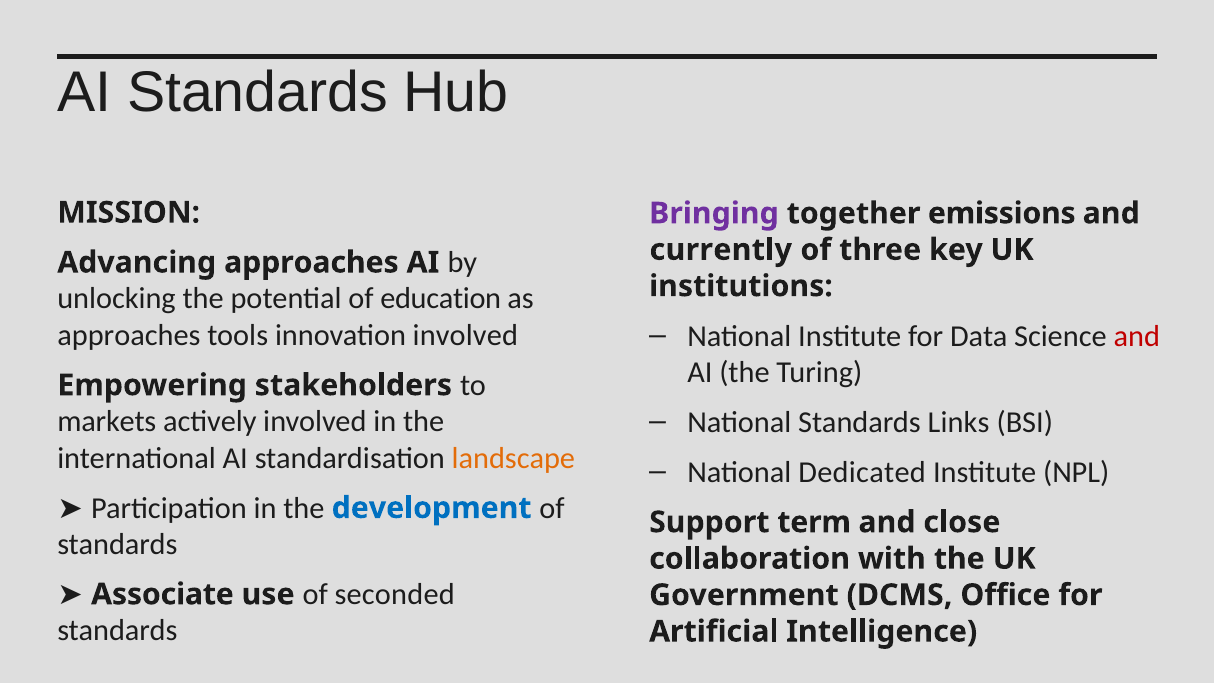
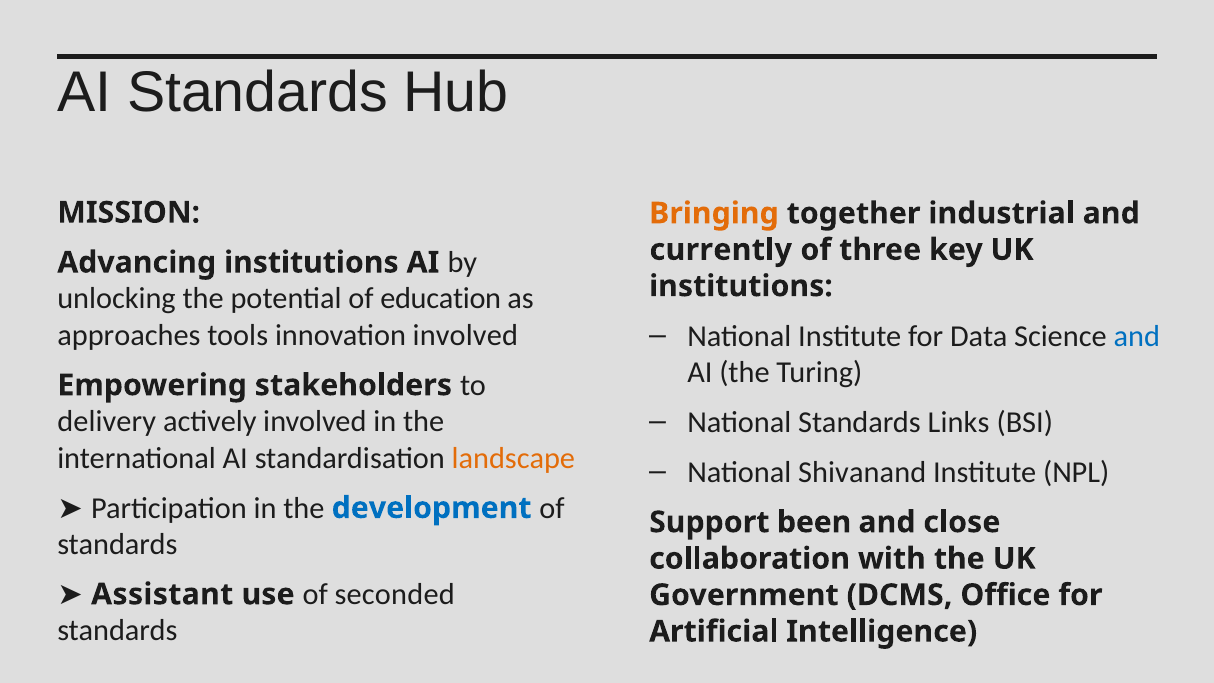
Bringing colour: purple -> orange (714, 213)
emissions: emissions -> industrial (1002, 213)
Advancing approaches: approaches -> institutions (311, 262)
and colour: red -> blue (1137, 336)
markets: markets -> delivery (107, 422)
Dedicated: Dedicated -> Shivanand (862, 472)
term: term -> been (814, 522)
Associate: Associate -> Assistant (162, 594)
